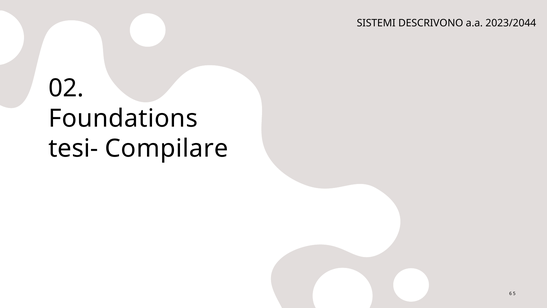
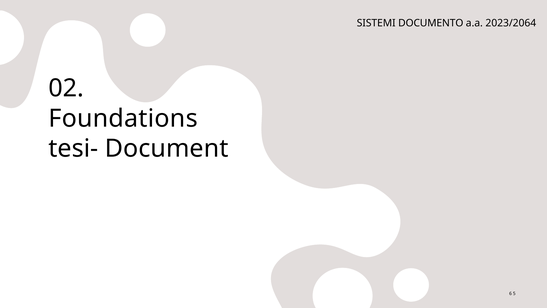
DESCRIVONO: DESCRIVONO -> DOCUMENTO (431, 23)
2023/2044: 2023/2044 -> 2023/2064 (511, 23)
Compilare: Compilare -> Document (167, 148)
